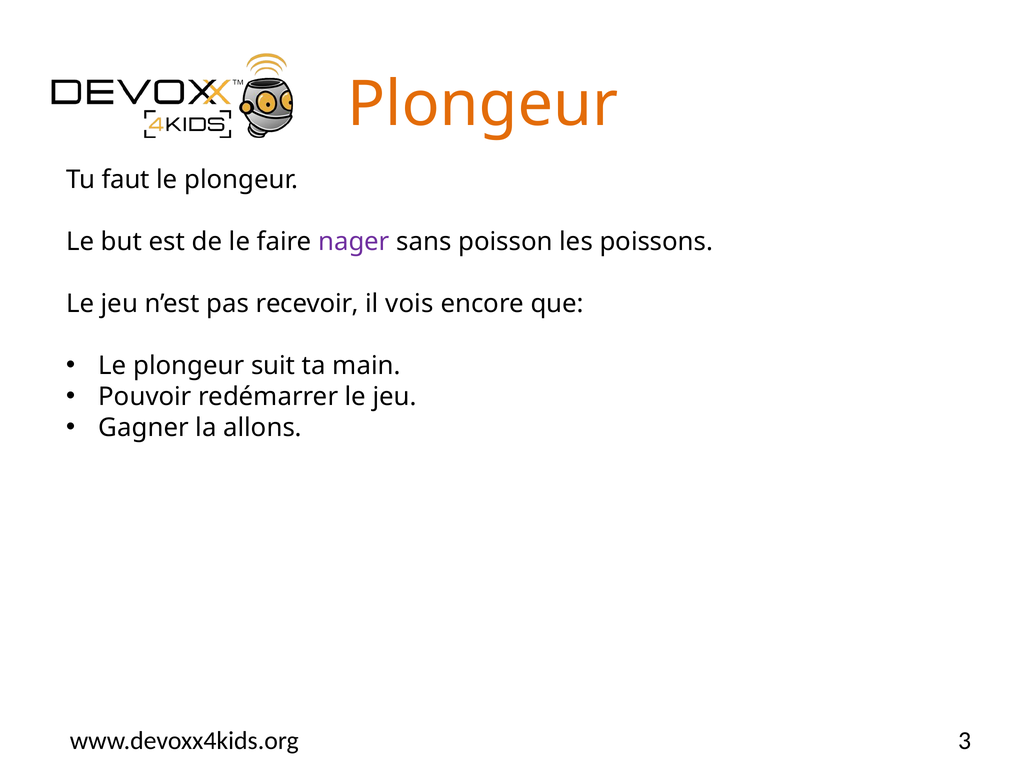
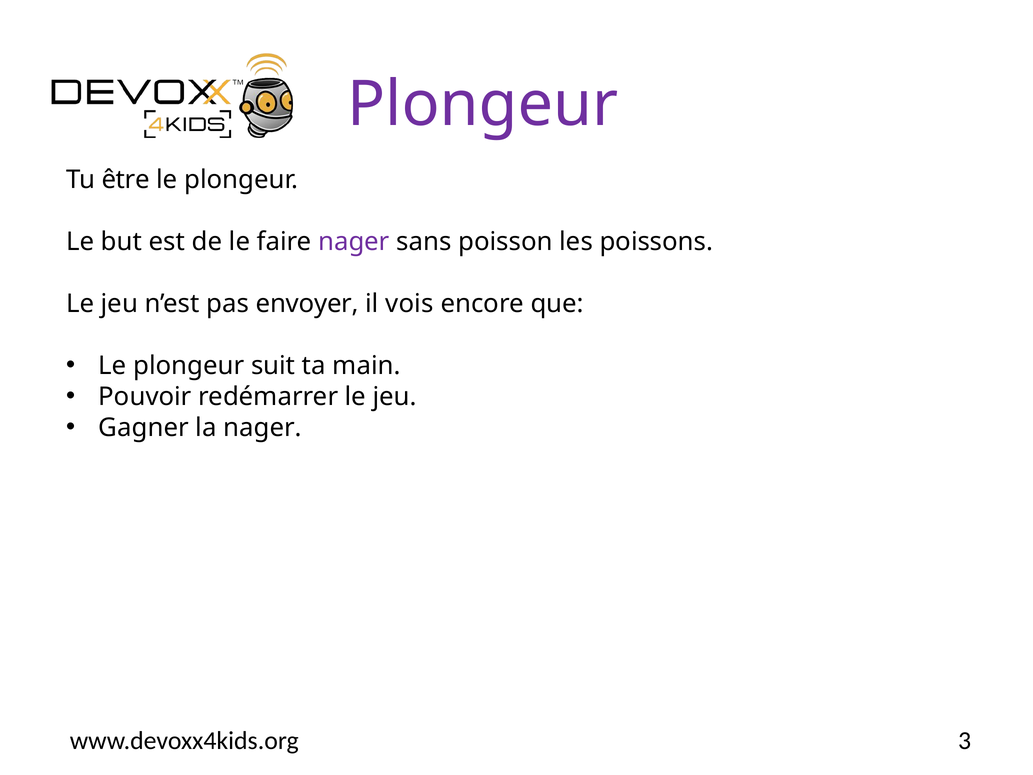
Plongeur colour: orange -> purple (483, 104)
faut: faut -> être (126, 179)
recevoir: recevoir -> envoyer (307, 303)
la allons: allons -> nager (263, 427)
